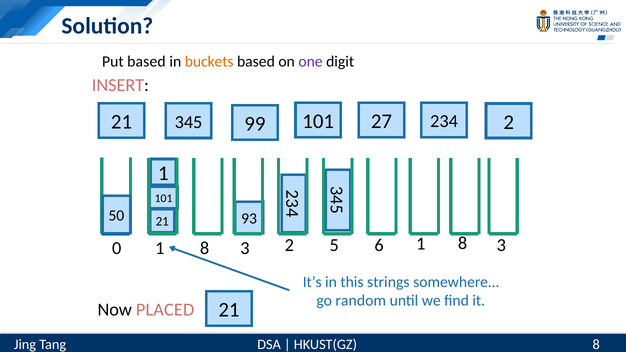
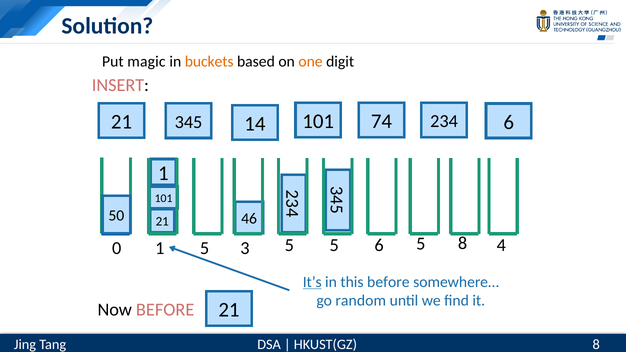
Put based: based -> magic (146, 61)
one colour: purple -> orange (311, 61)
99: 99 -> 14 (255, 124)
27: 27 -> 74 (381, 122)
234 2: 2 -> 6 (509, 122)
93: 93 -> 46 (249, 219)
8: 8 -> 5 (205, 248)
3 2: 2 -> 5 (289, 245)
6 1: 1 -> 5 (421, 244)
3: 3 -> 4 (501, 245)
It’s underline: none -> present (312, 282)
this strings: strings -> before (388, 282)
Now PLACED: PLACED -> BEFORE (165, 310)
